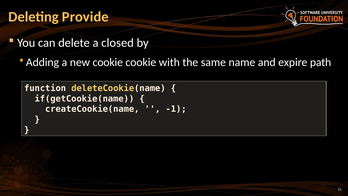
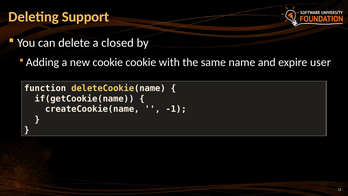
Provide: Provide -> Support (85, 17)
path: path -> user (320, 62)
